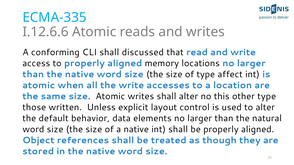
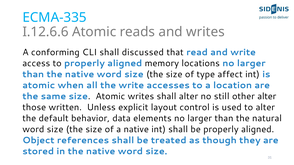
this: this -> still (222, 96)
other type: type -> alter (267, 96)
